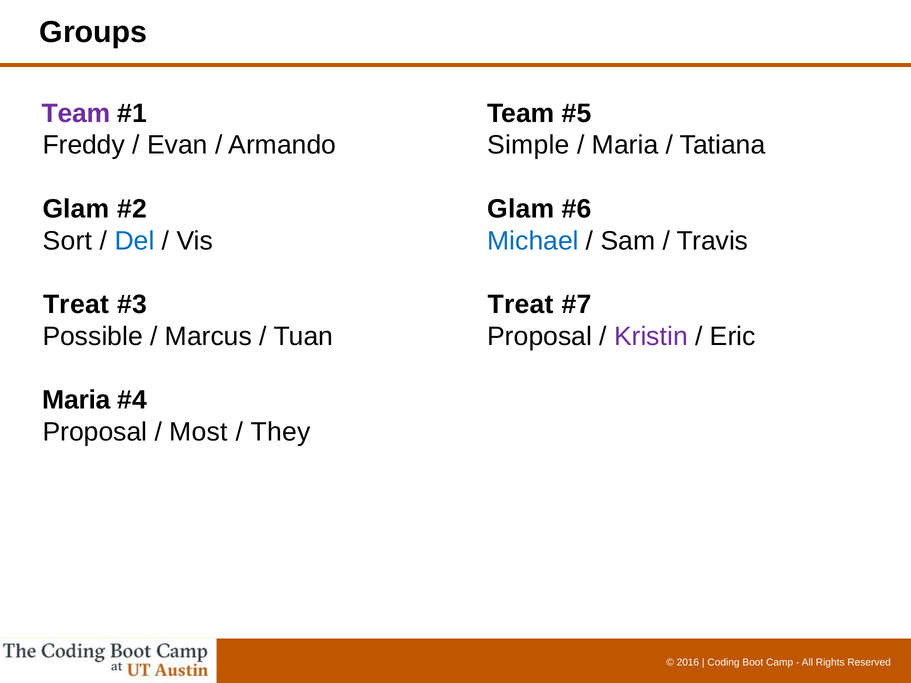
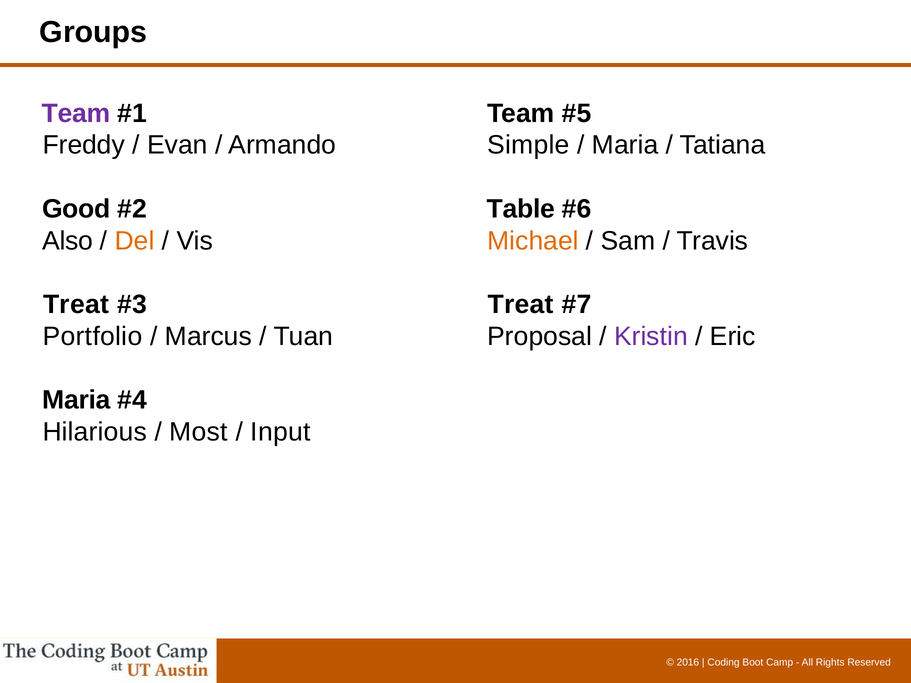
Glam: Glam -> Table (521, 209)
Glam: Glam -> Good (76, 209)
Michael colour: blue -> orange (533, 241)
Sort: Sort -> Also (68, 241)
Del colour: blue -> orange (135, 241)
Possible: Possible -> Portfolio (93, 337)
Proposal: Proposal -> Hilarious (95, 432)
They: They -> Input (281, 432)
